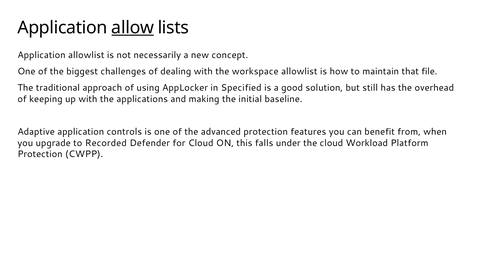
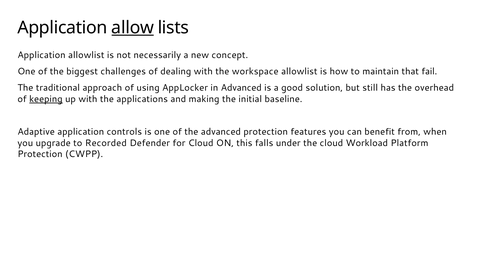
file: file -> fail (429, 71)
in Specified: Specified -> Advanced (241, 88)
keeping underline: none -> present (46, 99)
